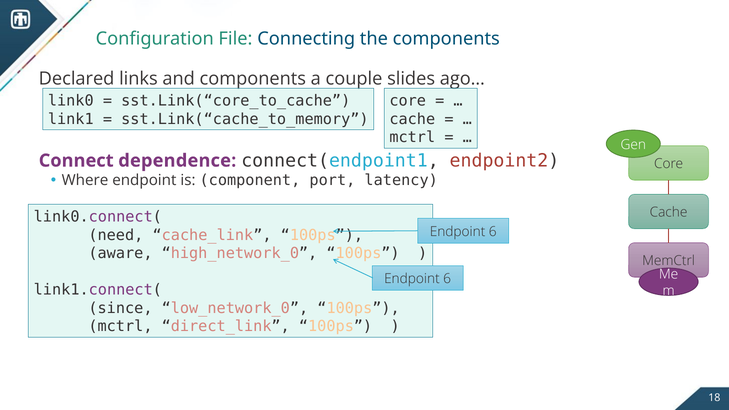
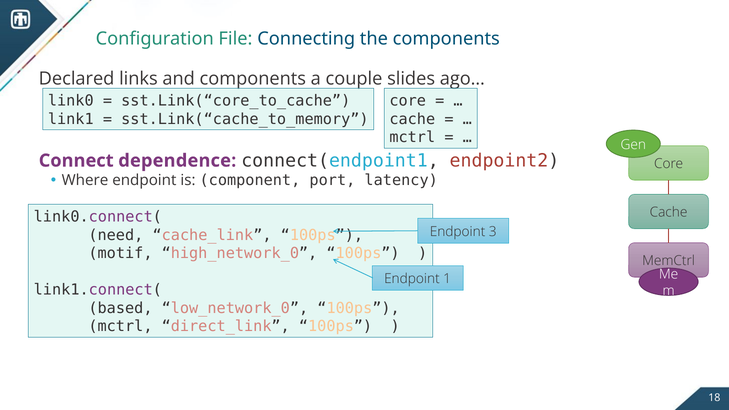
6: 6 -> 3 (493, 232)
aware: aware -> motif (120, 253)
6: 6 -> 1 (447, 279)
since: since -> based (120, 308)
